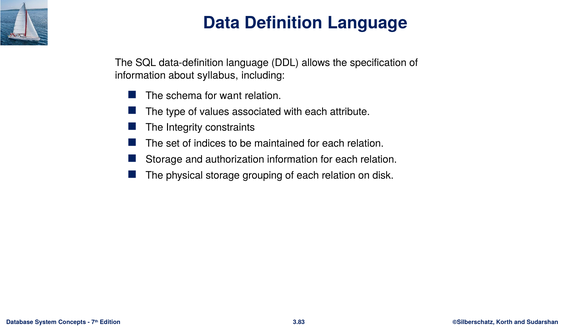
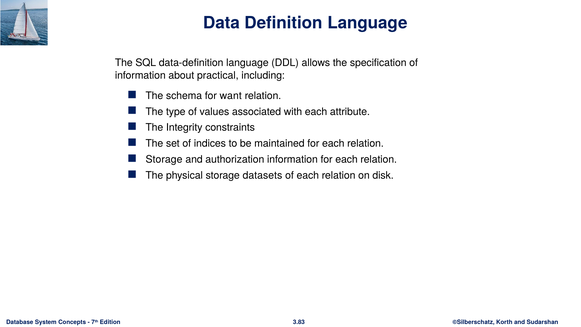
syllabus: syllabus -> practical (218, 75)
grouping: grouping -> datasets (262, 175)
